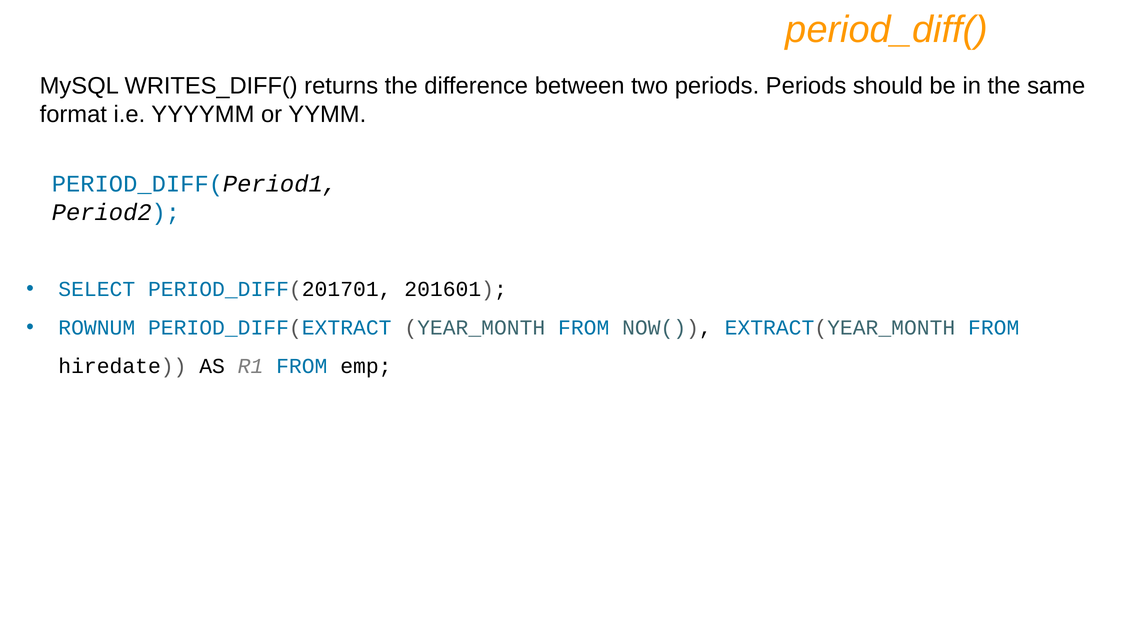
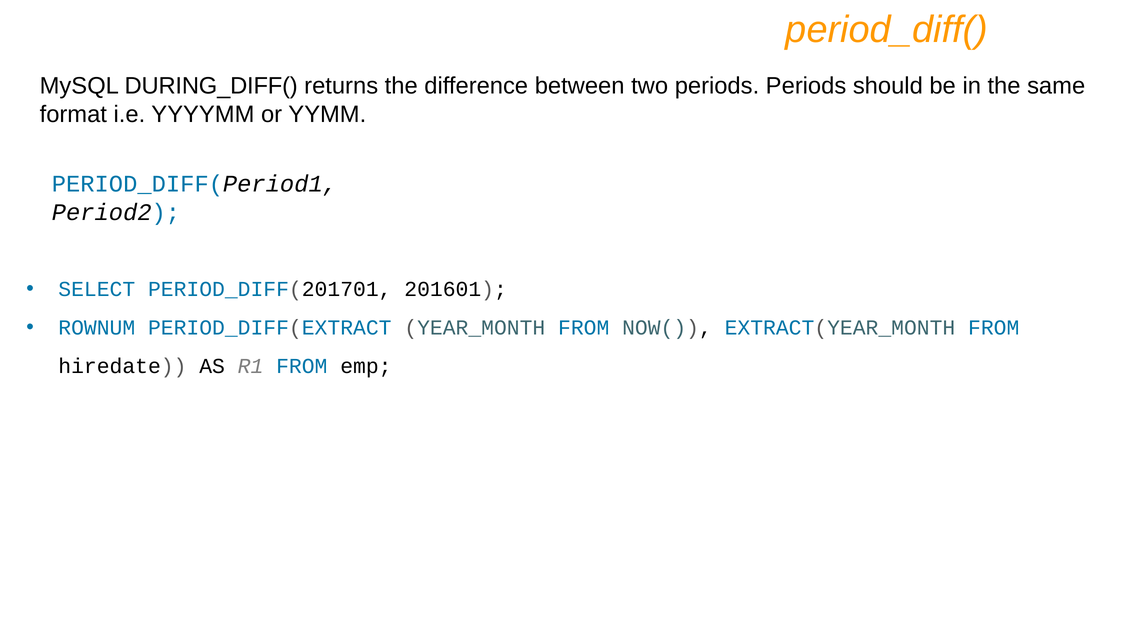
WRITES_DIFF(: WRITES_DIFF( -> DURING_DIFF( (211, 86)
